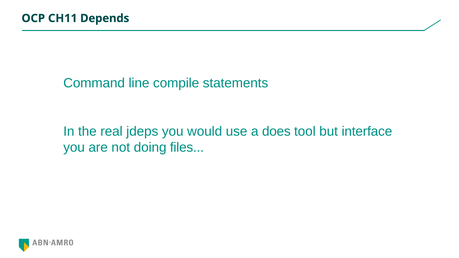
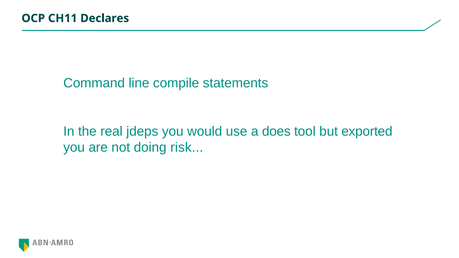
Depends: Depends -> Declares (105, 18)
interface: interface -> exported (367, 131)
files: files -> risk (187, 148)
